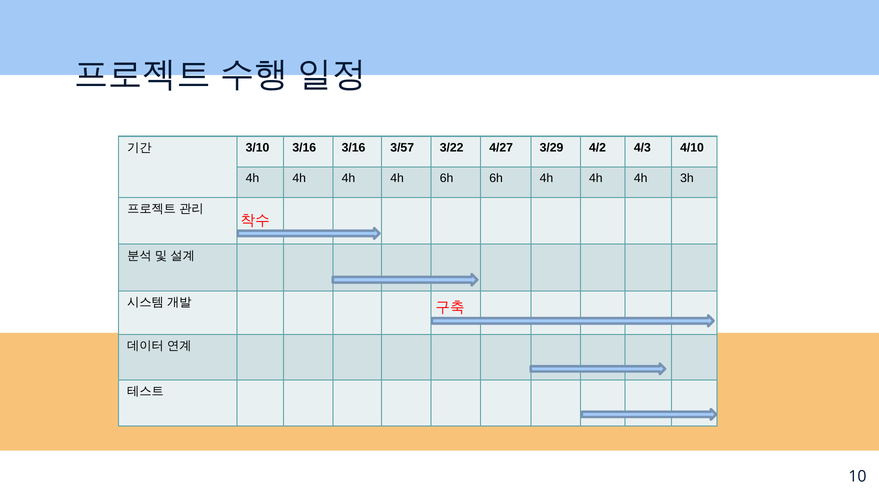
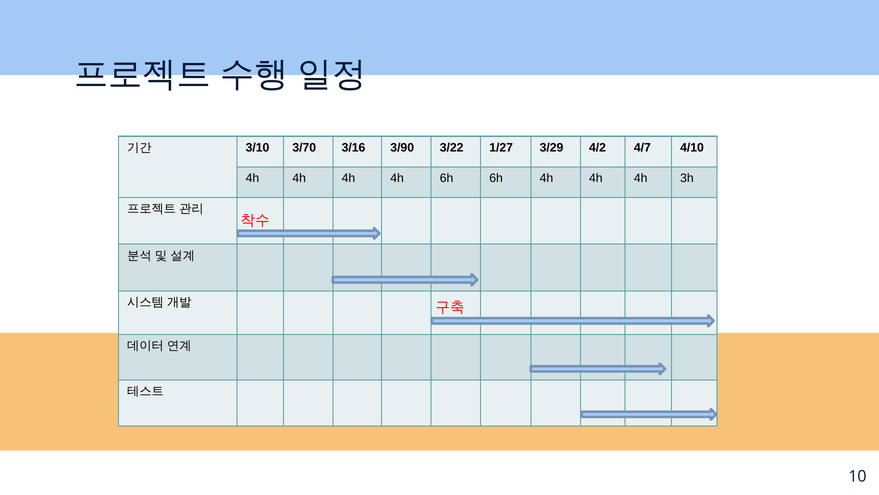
3/10 3/16: 3/16 -> 3/70 (304, 147)
3/57: 3/57 -> 3/90 (402, 147)
4/27: 4/27 -> 1/27 (501, 147)
4/3: 4/3 -> 4/7 (642, 147)
